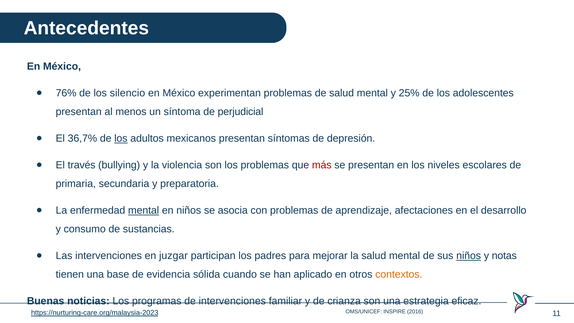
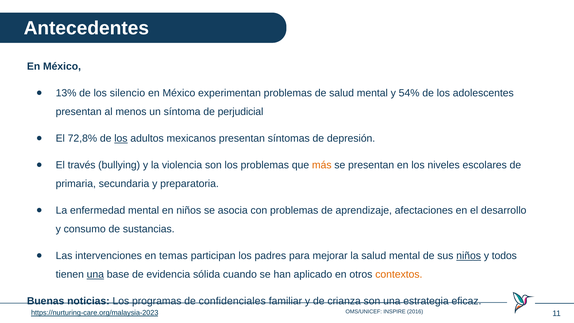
76%: 76% -> 13% (66, 93)
25%: 25% -> 54% (409, 93)
36,7%: 36,7% -> 72,8% (82, 138)
más colour: red -> orange (322, 165)
mental underline: present -> none (144, 210)
juzgar: juzgar -> temas (173, 256)
notas: notas -> todos (504, 256)
una underline: none -> present (95, 274)
de intervenciones: intervenciones -> confidenciales (232, 301)
